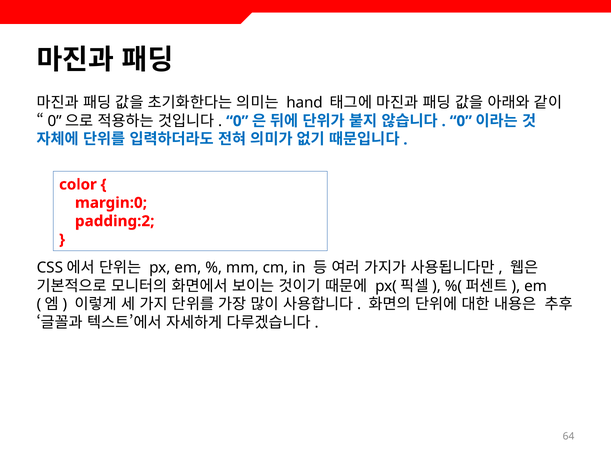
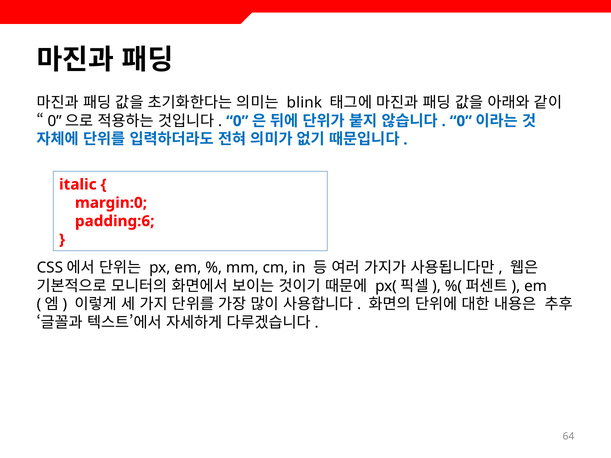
hand: hand -> blink (304, 103)
color: color -> italic (78, 185)
padding:2: padding:2 -> padding:6 (115, 221)
